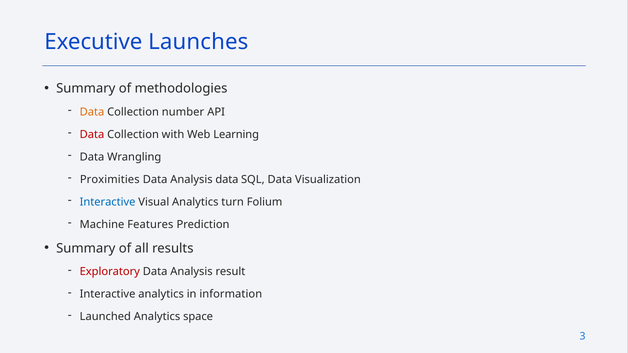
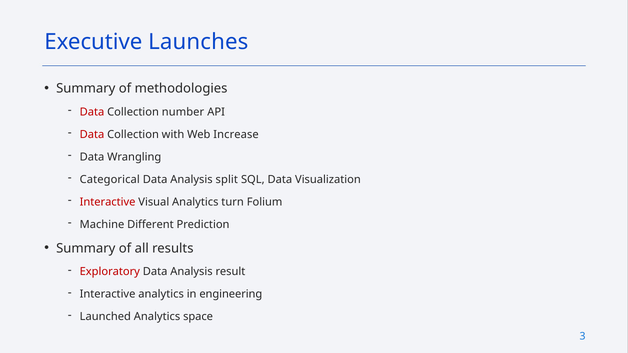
Data colour: orange -> red (92, 112)
Learning: Learning -> Increase (236, 135)
Proximities: Proximities -> Categorical (110, 180)
Analysis data: data -> split (227, 180)
Interactive colour: blue -> red (108, 202)
Features: Features -> Different (150, 225)
information: information -> engineering (231, 295)
